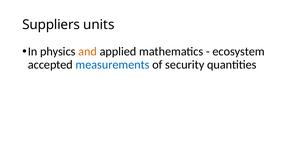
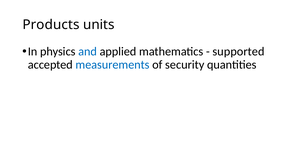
Suppliers: Suppliers -> Products (51, 25)
and colour: orange -> blue (88, 51)
ecosystem: ecosystem -> supported (239, 51)
